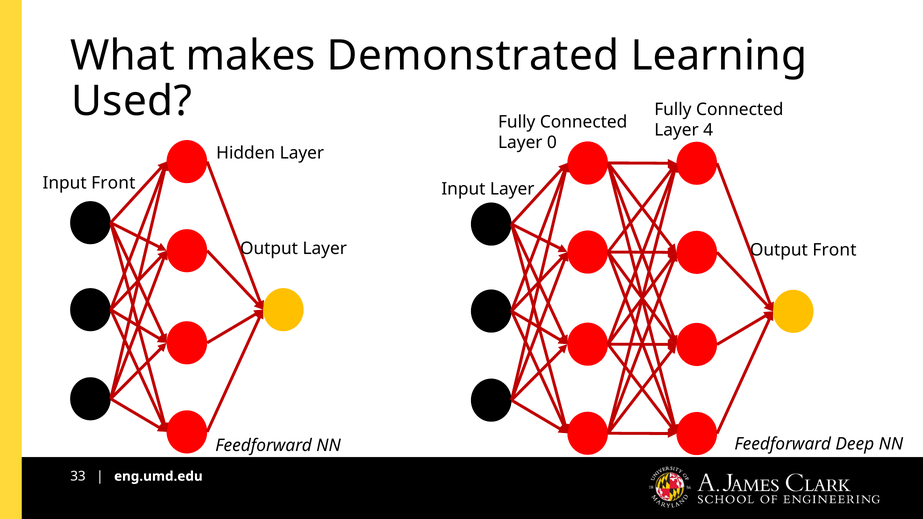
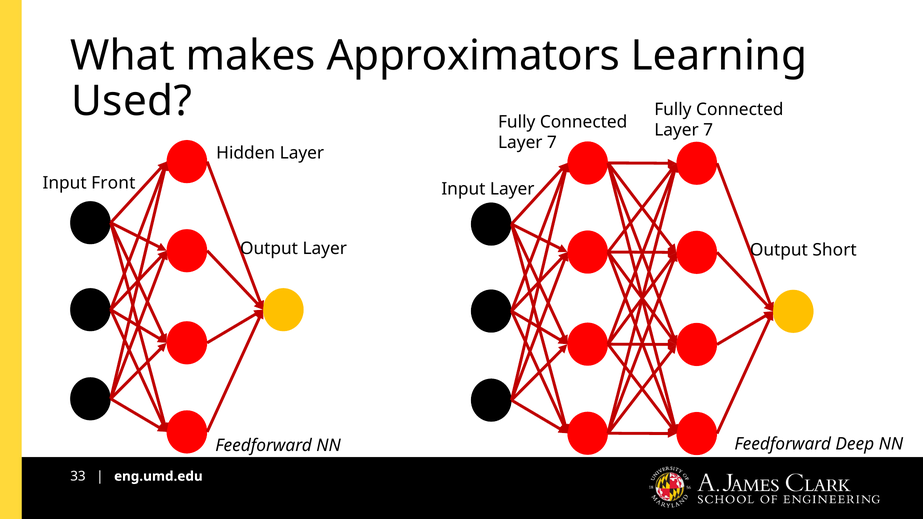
Demonstrated: Demonstrated -> Approximators (473, 56)
4: 4 -> 7 (708, 130)
0: 0 -> 7 (552, 143)
Output Front: Front -> Short (835, 250)
